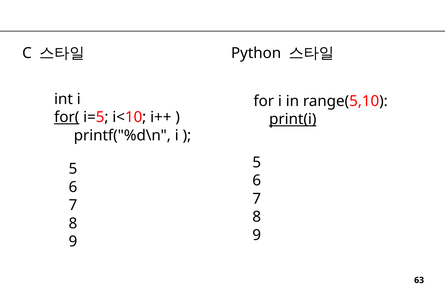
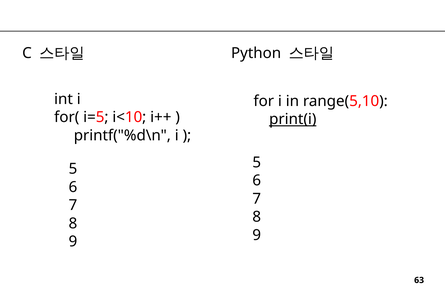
for( underline: present -> none (67, 117)
